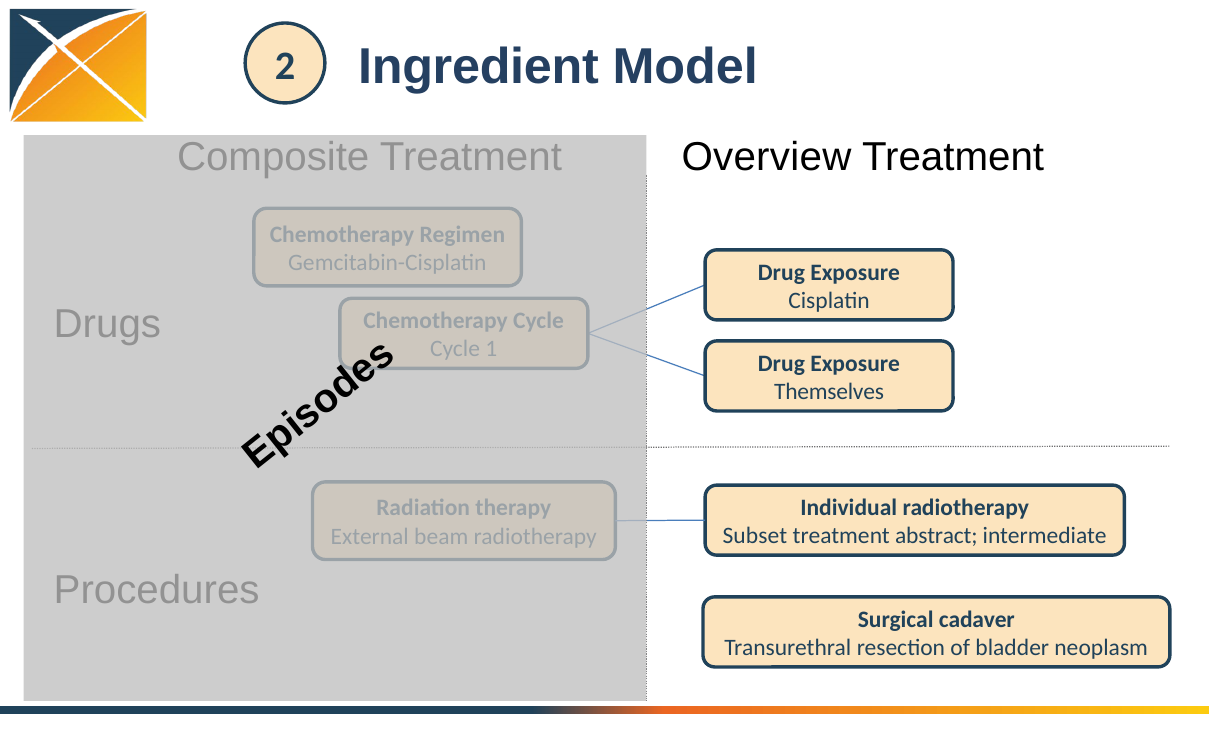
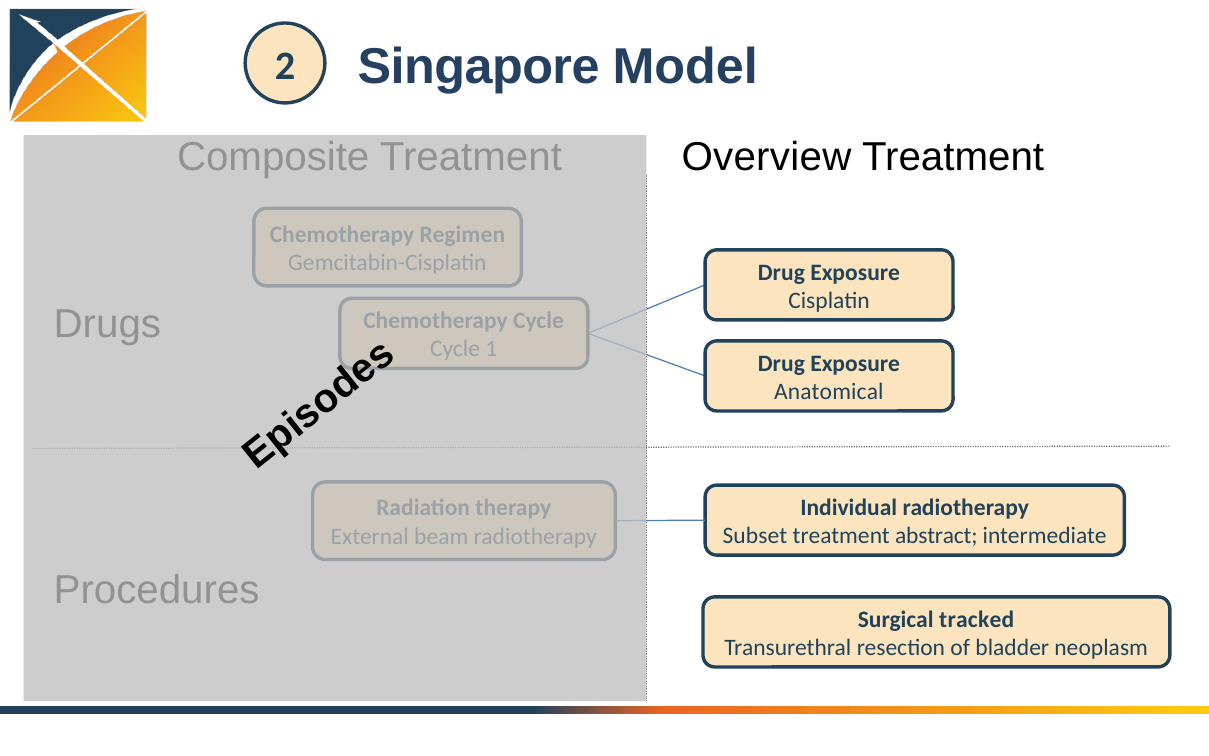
Ingredient: Ingredient -> Singapore (479, 66)
Themselves: Themselves -> Anatomical (829, 391)
cadaver: cadaver -> tracked (977, 619)
